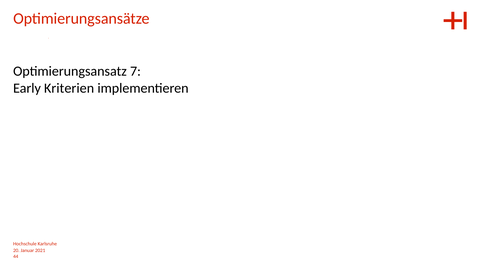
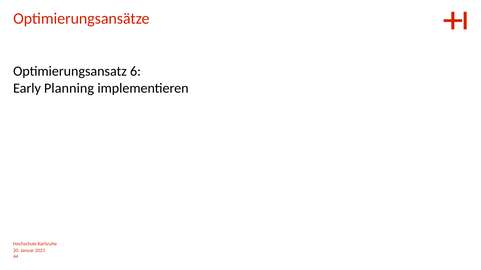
7: 7 -> 6 (135, 72)
Kriterien: Kriterien -> Planning (69, 88)
